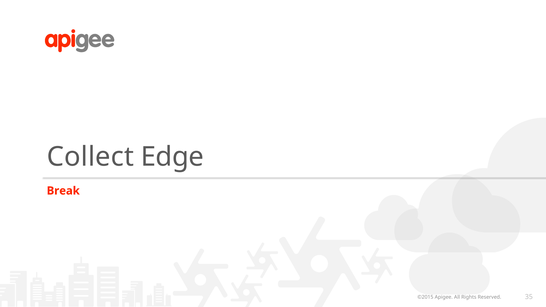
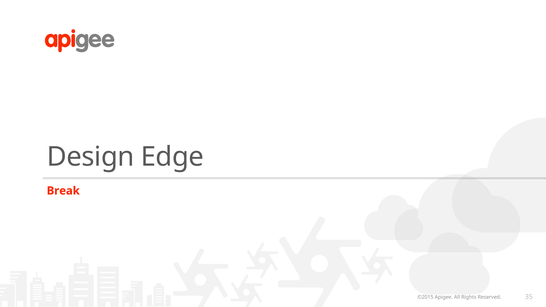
Collect: Collect -> Design (91, 157)
